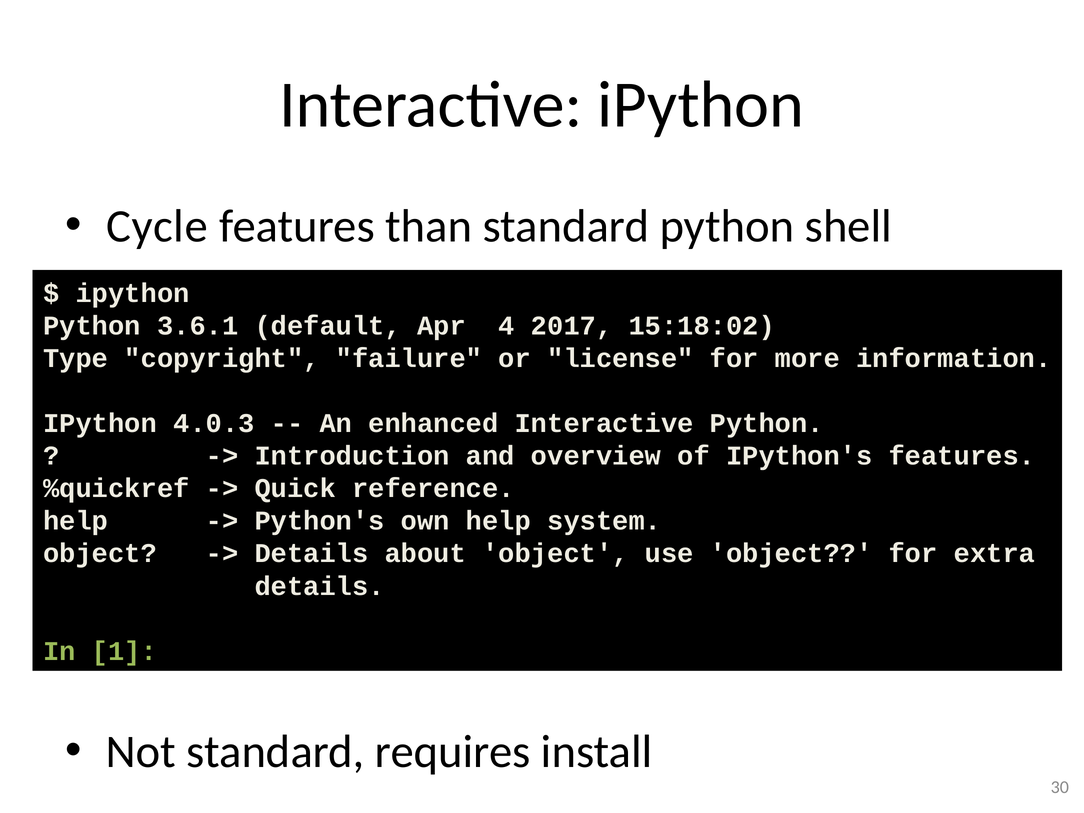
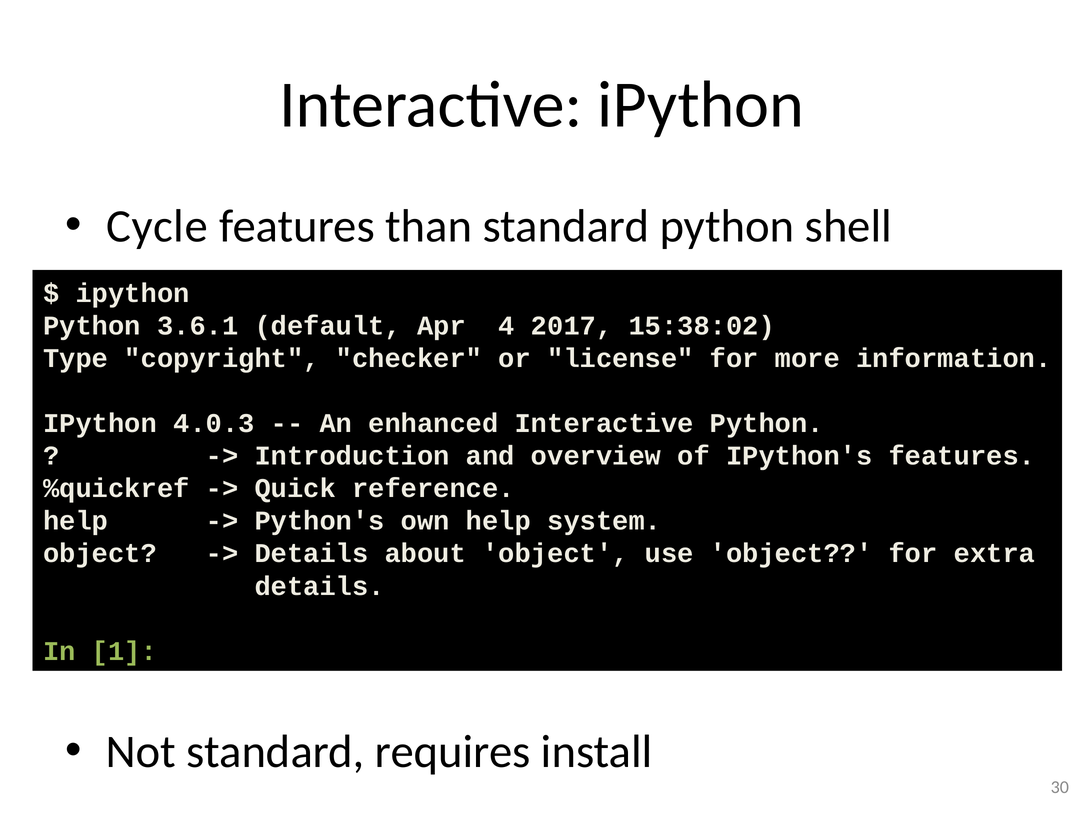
15:18:02: 15:18:02 -> 15:38:02 (702, 326)
failure: failure -> checker (409, 358)
